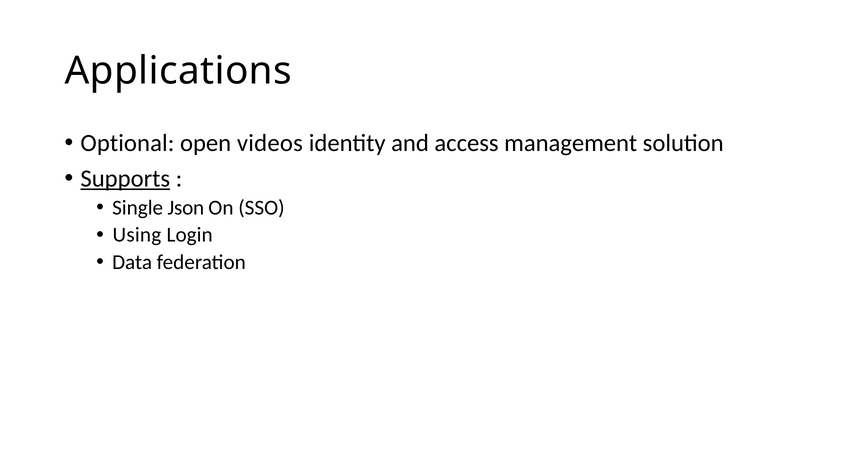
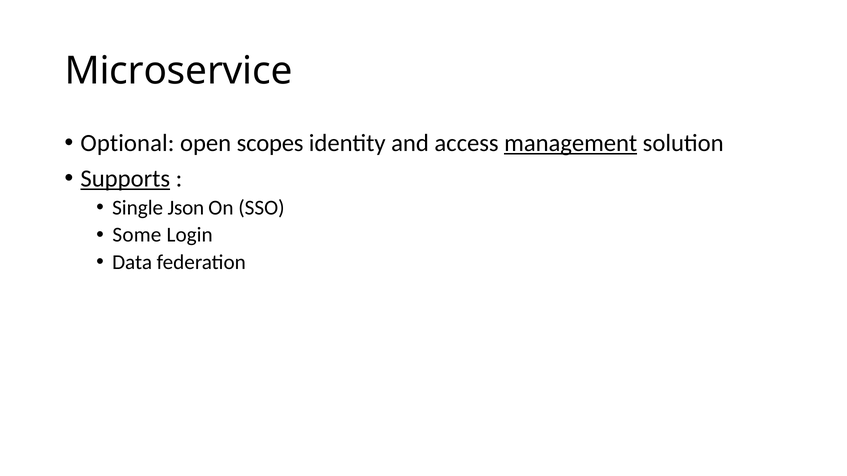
Applications: Applications -> Microservice (179, 71)
videos: videos -> scopes (270, 143)
management underline: none -> present (571, 143)
Using: Using -> Some (137, 235)
